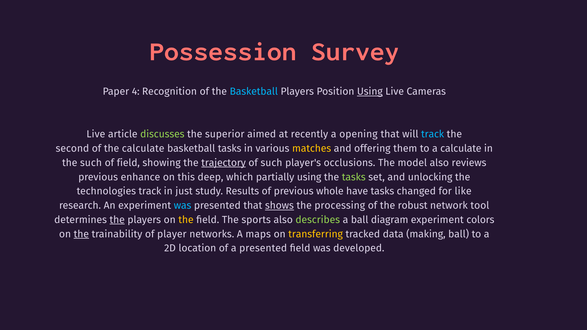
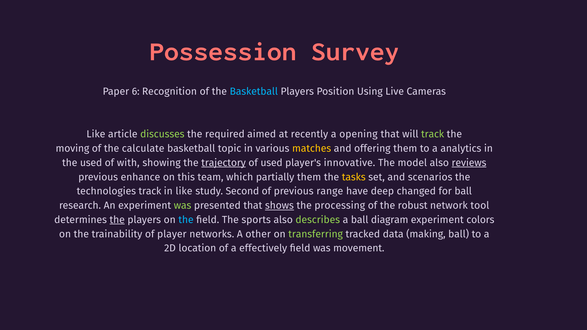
4: 4 -> 6 (136, 92)
Using underline: present -> none (370, 92)
Live: Live -> Like (96, 134)
superior: superior -> required (225, 134)
track colour: light blue -> light green (433, 134)
second: second -> moving (72, 149)
basketball tasks: tasks -> topic (230, 149)
a calculate: calculate -> analytics (461, 149)
the such: such -> used (91, 163)
of field: field -> with (128, 163)
of such: such -> used (272, 163)
occlusions: occlusions -> innovative (349, 163)
reviews underline: none -> present (469, 163)
deep: deep -> team (211, 177)
partially using: using -> them (309, 177)
tasks colour: light green -> yellow (354, 177)
unlocking: unlocking -> scenarios (430, 177)
in just: just -> like (184, 191)
Results: Results -> Second (242, 191)
whole: whole -> range (330, 191)
have tasks: tasks -> deep (382, 191)
for like: like -> ball (463, 191)
was colour: light blue -> light green (183, 206)
the colour: yellow -> light blue (186, 220)
the underline: present -> none (81, 234)
maps: maps -> other (258, 234)
transferring colour: yellow -> light green (316, 234)
a presented: presented -> effectively (263, 248)
developed: developed -> movement (359, 248)
